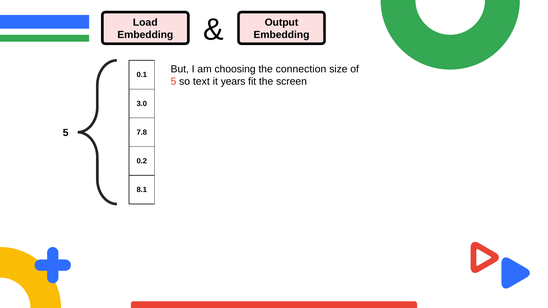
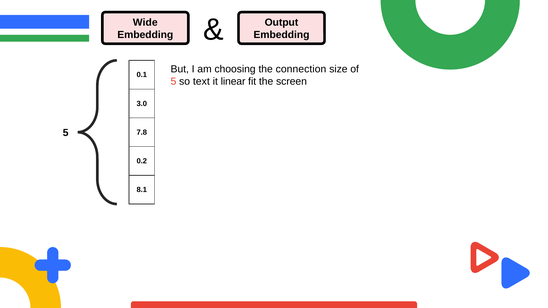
Load: Load -> Wide (145, 22)
years: years -> linear (233, 82)
